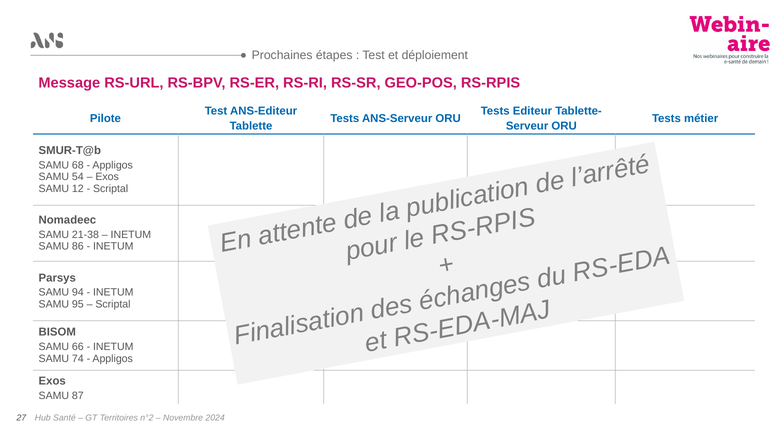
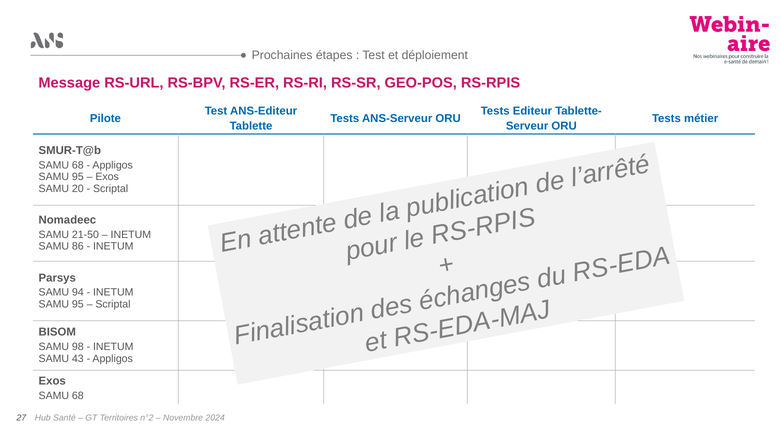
54: 54 -> 95 (78, 177)
12: 12 -> 20 (78, 189)
21-38: 21-38 -> 21-50 (85, 235)
66: 66 -> 98 (78, 347)
74: 74 -> 43 (78, 358)
87: 87 -> 68 (78, 395)
